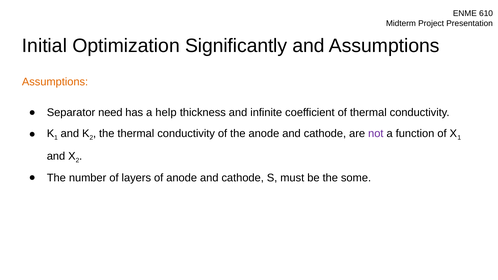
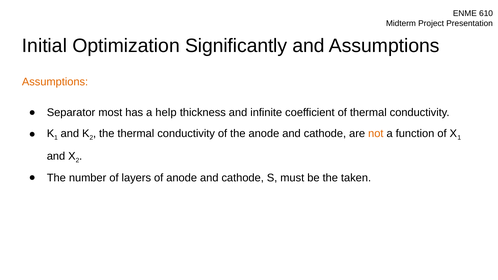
need: need -> most (110, 113)
not colour: purple -> orange (376, 134)
some: some -> taken (356, 178)
